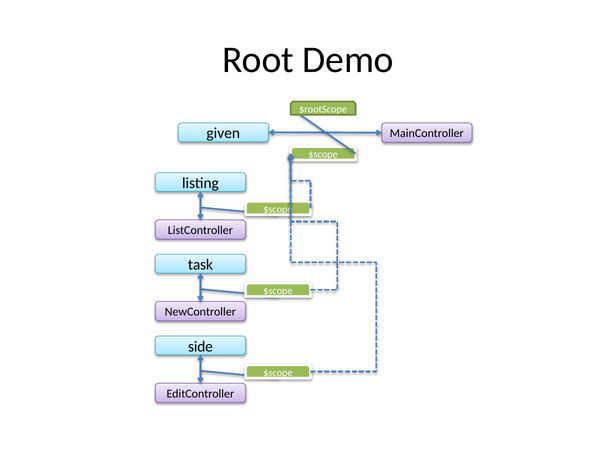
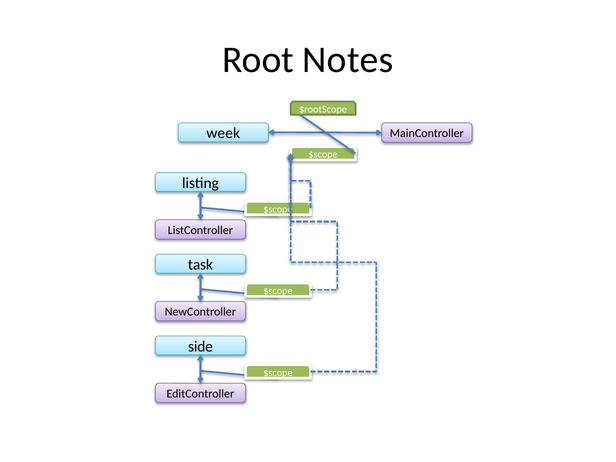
Demo: Demo -> Notes (348, 60)
given: given -> week (223, 133)
